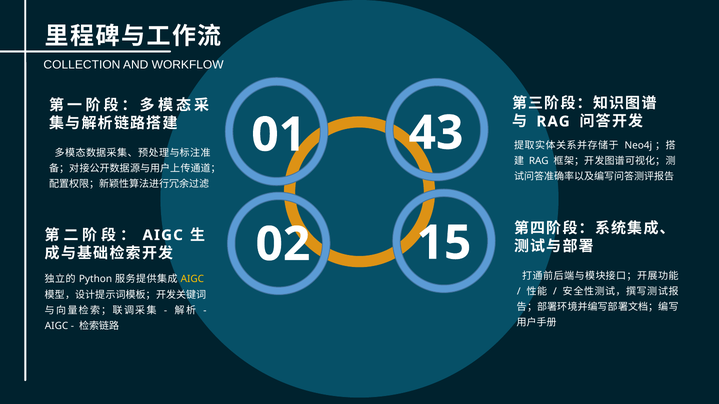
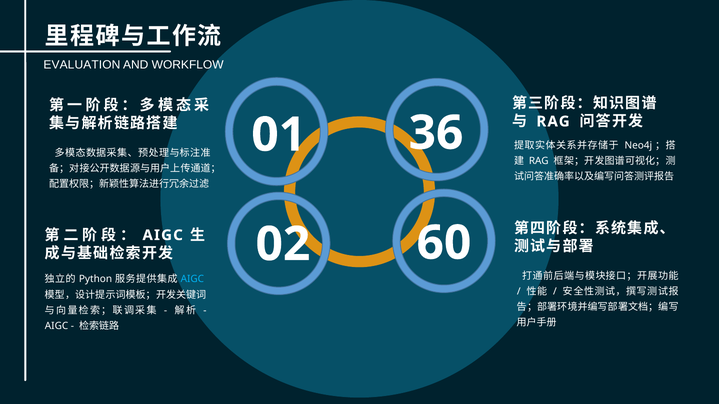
COLLECTION: COLLECTION -> EVALUATION (82, 65)
43: 43 -> 36 (436, 133)
15: 15 -> 60 (444, 243)
AIGC colour: yellow -> light blue (192, 279)
